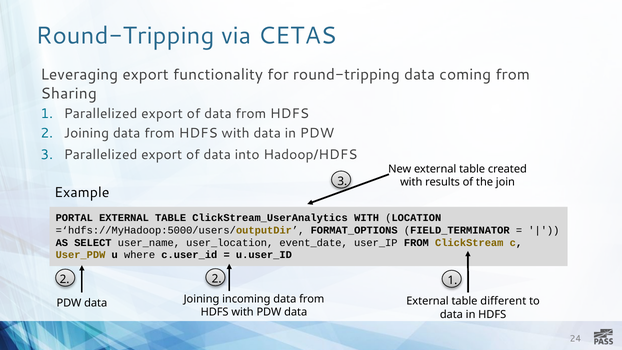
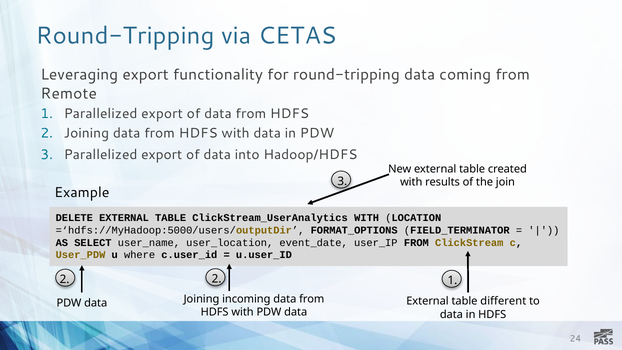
Sharing: Sharing -> Remote (69, 93)
PORTAL: PORTAL -> DELETE (74, 218)
